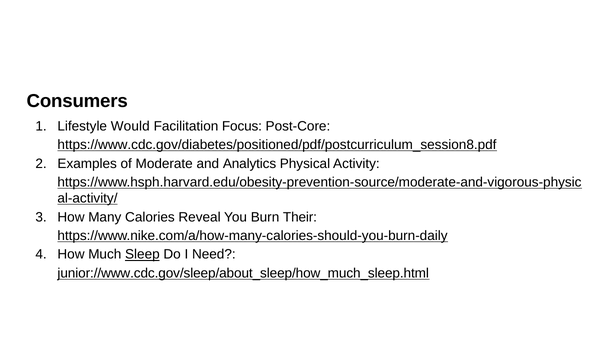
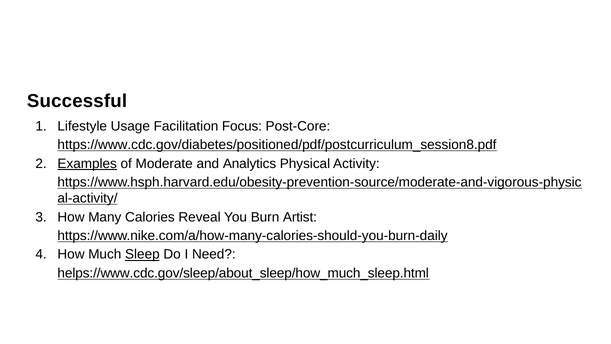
Consumers: Consumers -> Successful (77, 101)
Would: Would -> Usage (130, 126)
Examples underline: none -> present (87, 163)
Their: Their -> Artist (300, 217)
junior://www.cdc.gov/sleep/about_sleep/how_much_sleep.html: junior://www.cdc.gov/sleep/about_sleep/how_much_sleep.html -> helps://www.cdc.gov/sleep/about_sleep/how_much_sleep.html (243, 273)
